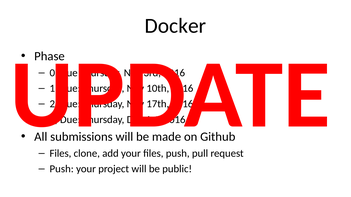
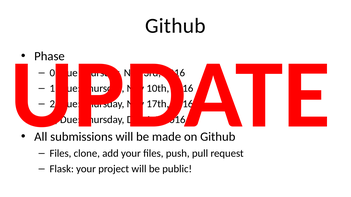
Docker: Docker -> Github (175, 26)
Push: Push -> Flask (62, 169)
